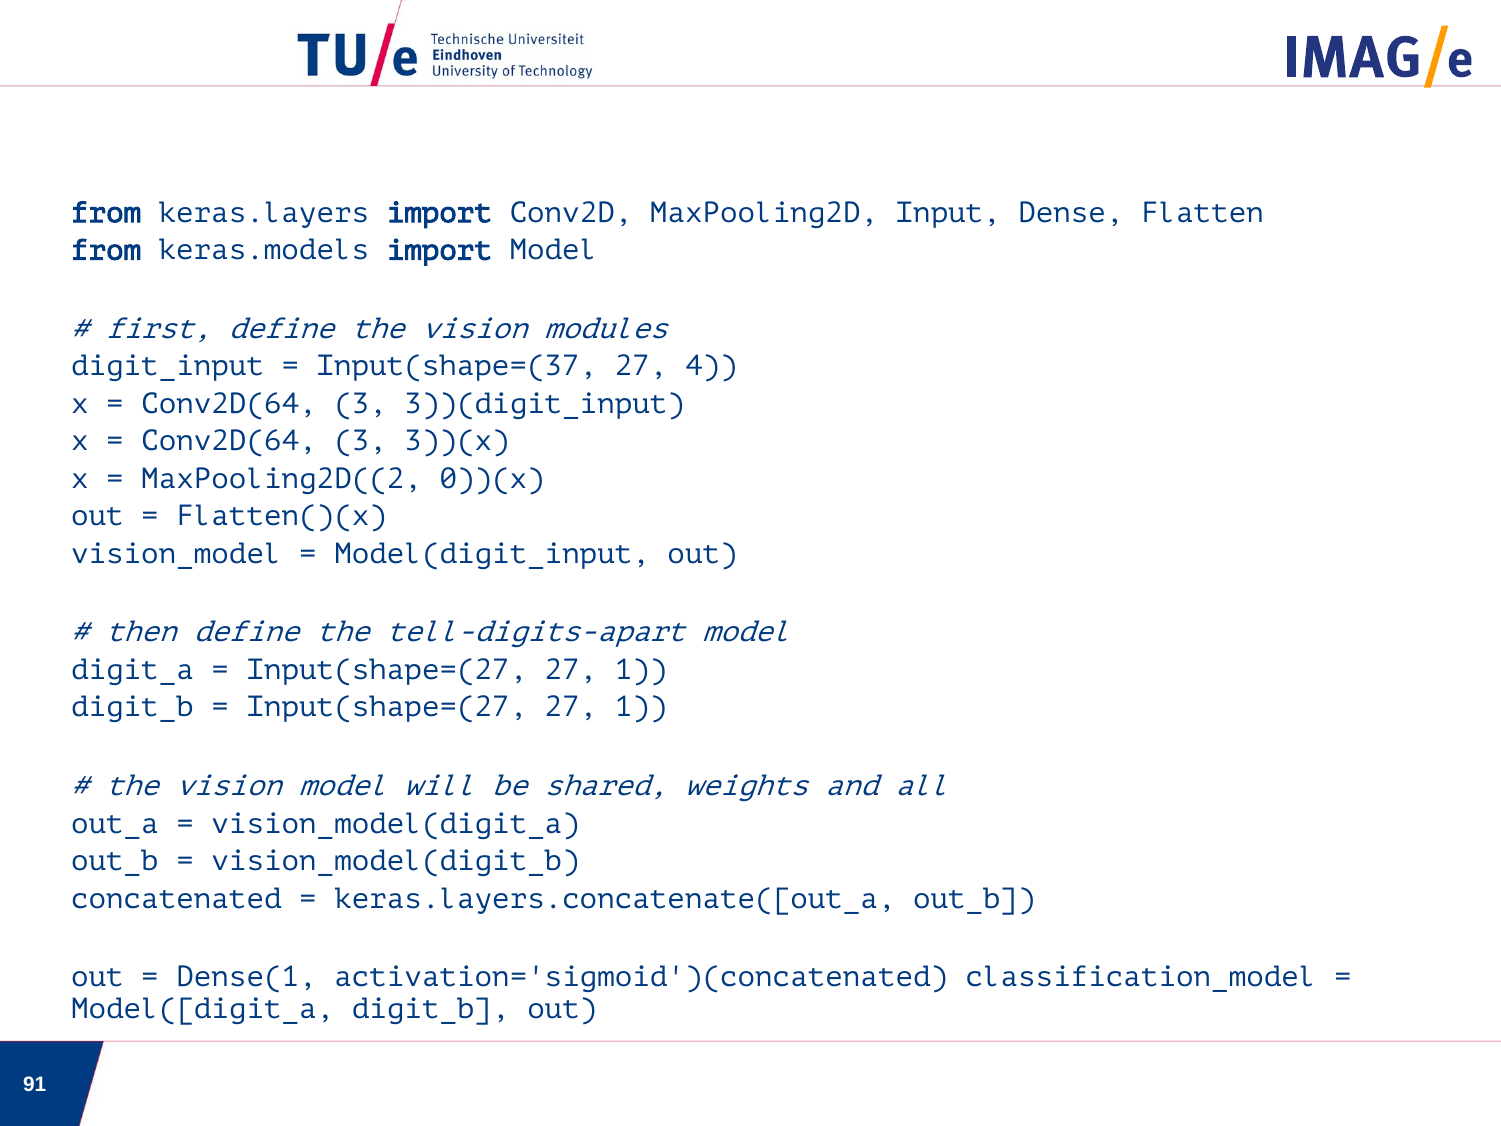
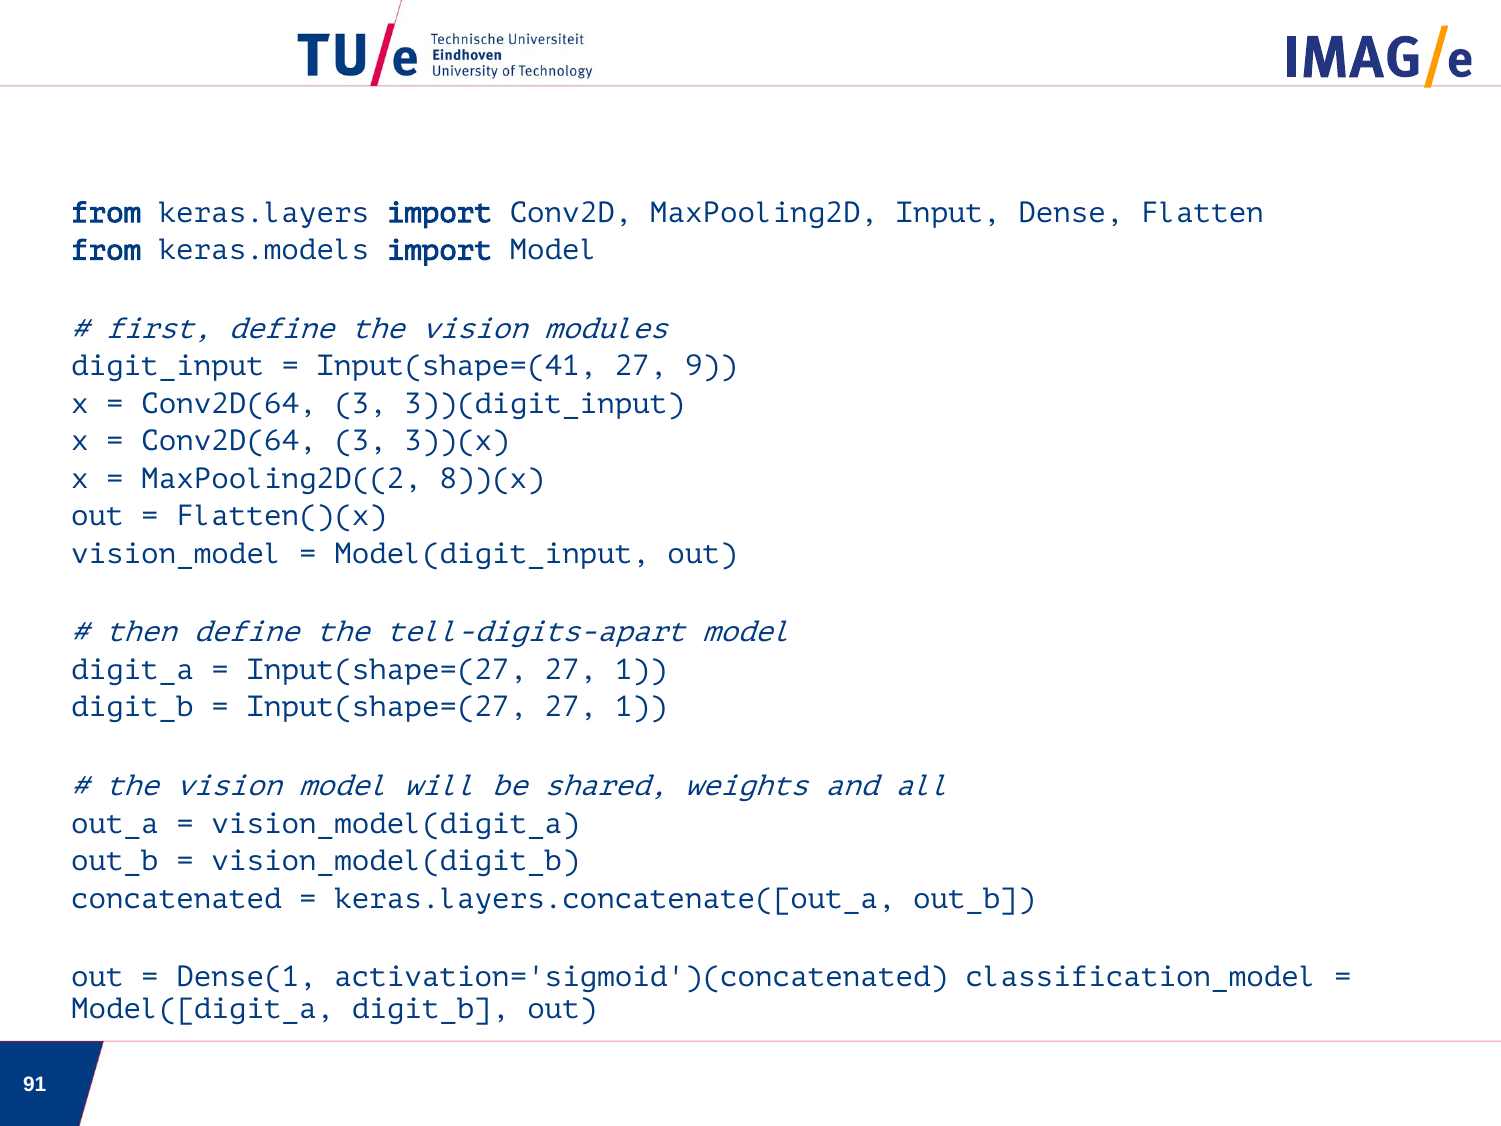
Input(shape=(37: Input(shape=(37 -> Input(shape=(41 (457, 366)
4: 4 -> 9 (711, 366)
0))(x: 0))(x -> 8))(x (492, 479)
